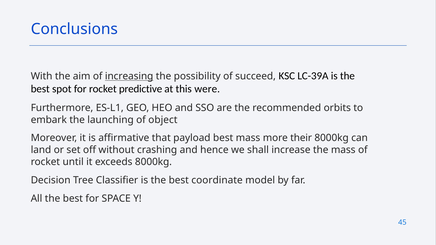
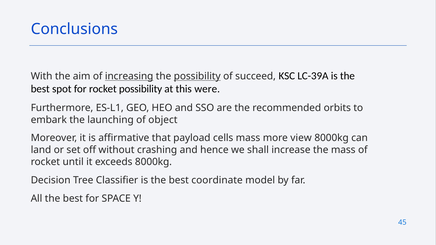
possibility underline: none -> present (197, 76)
rocket predictive: predictive -> possibility (141, 89)
payload best: best -> cells (223, 138)
their: their -> view (301, 138)
